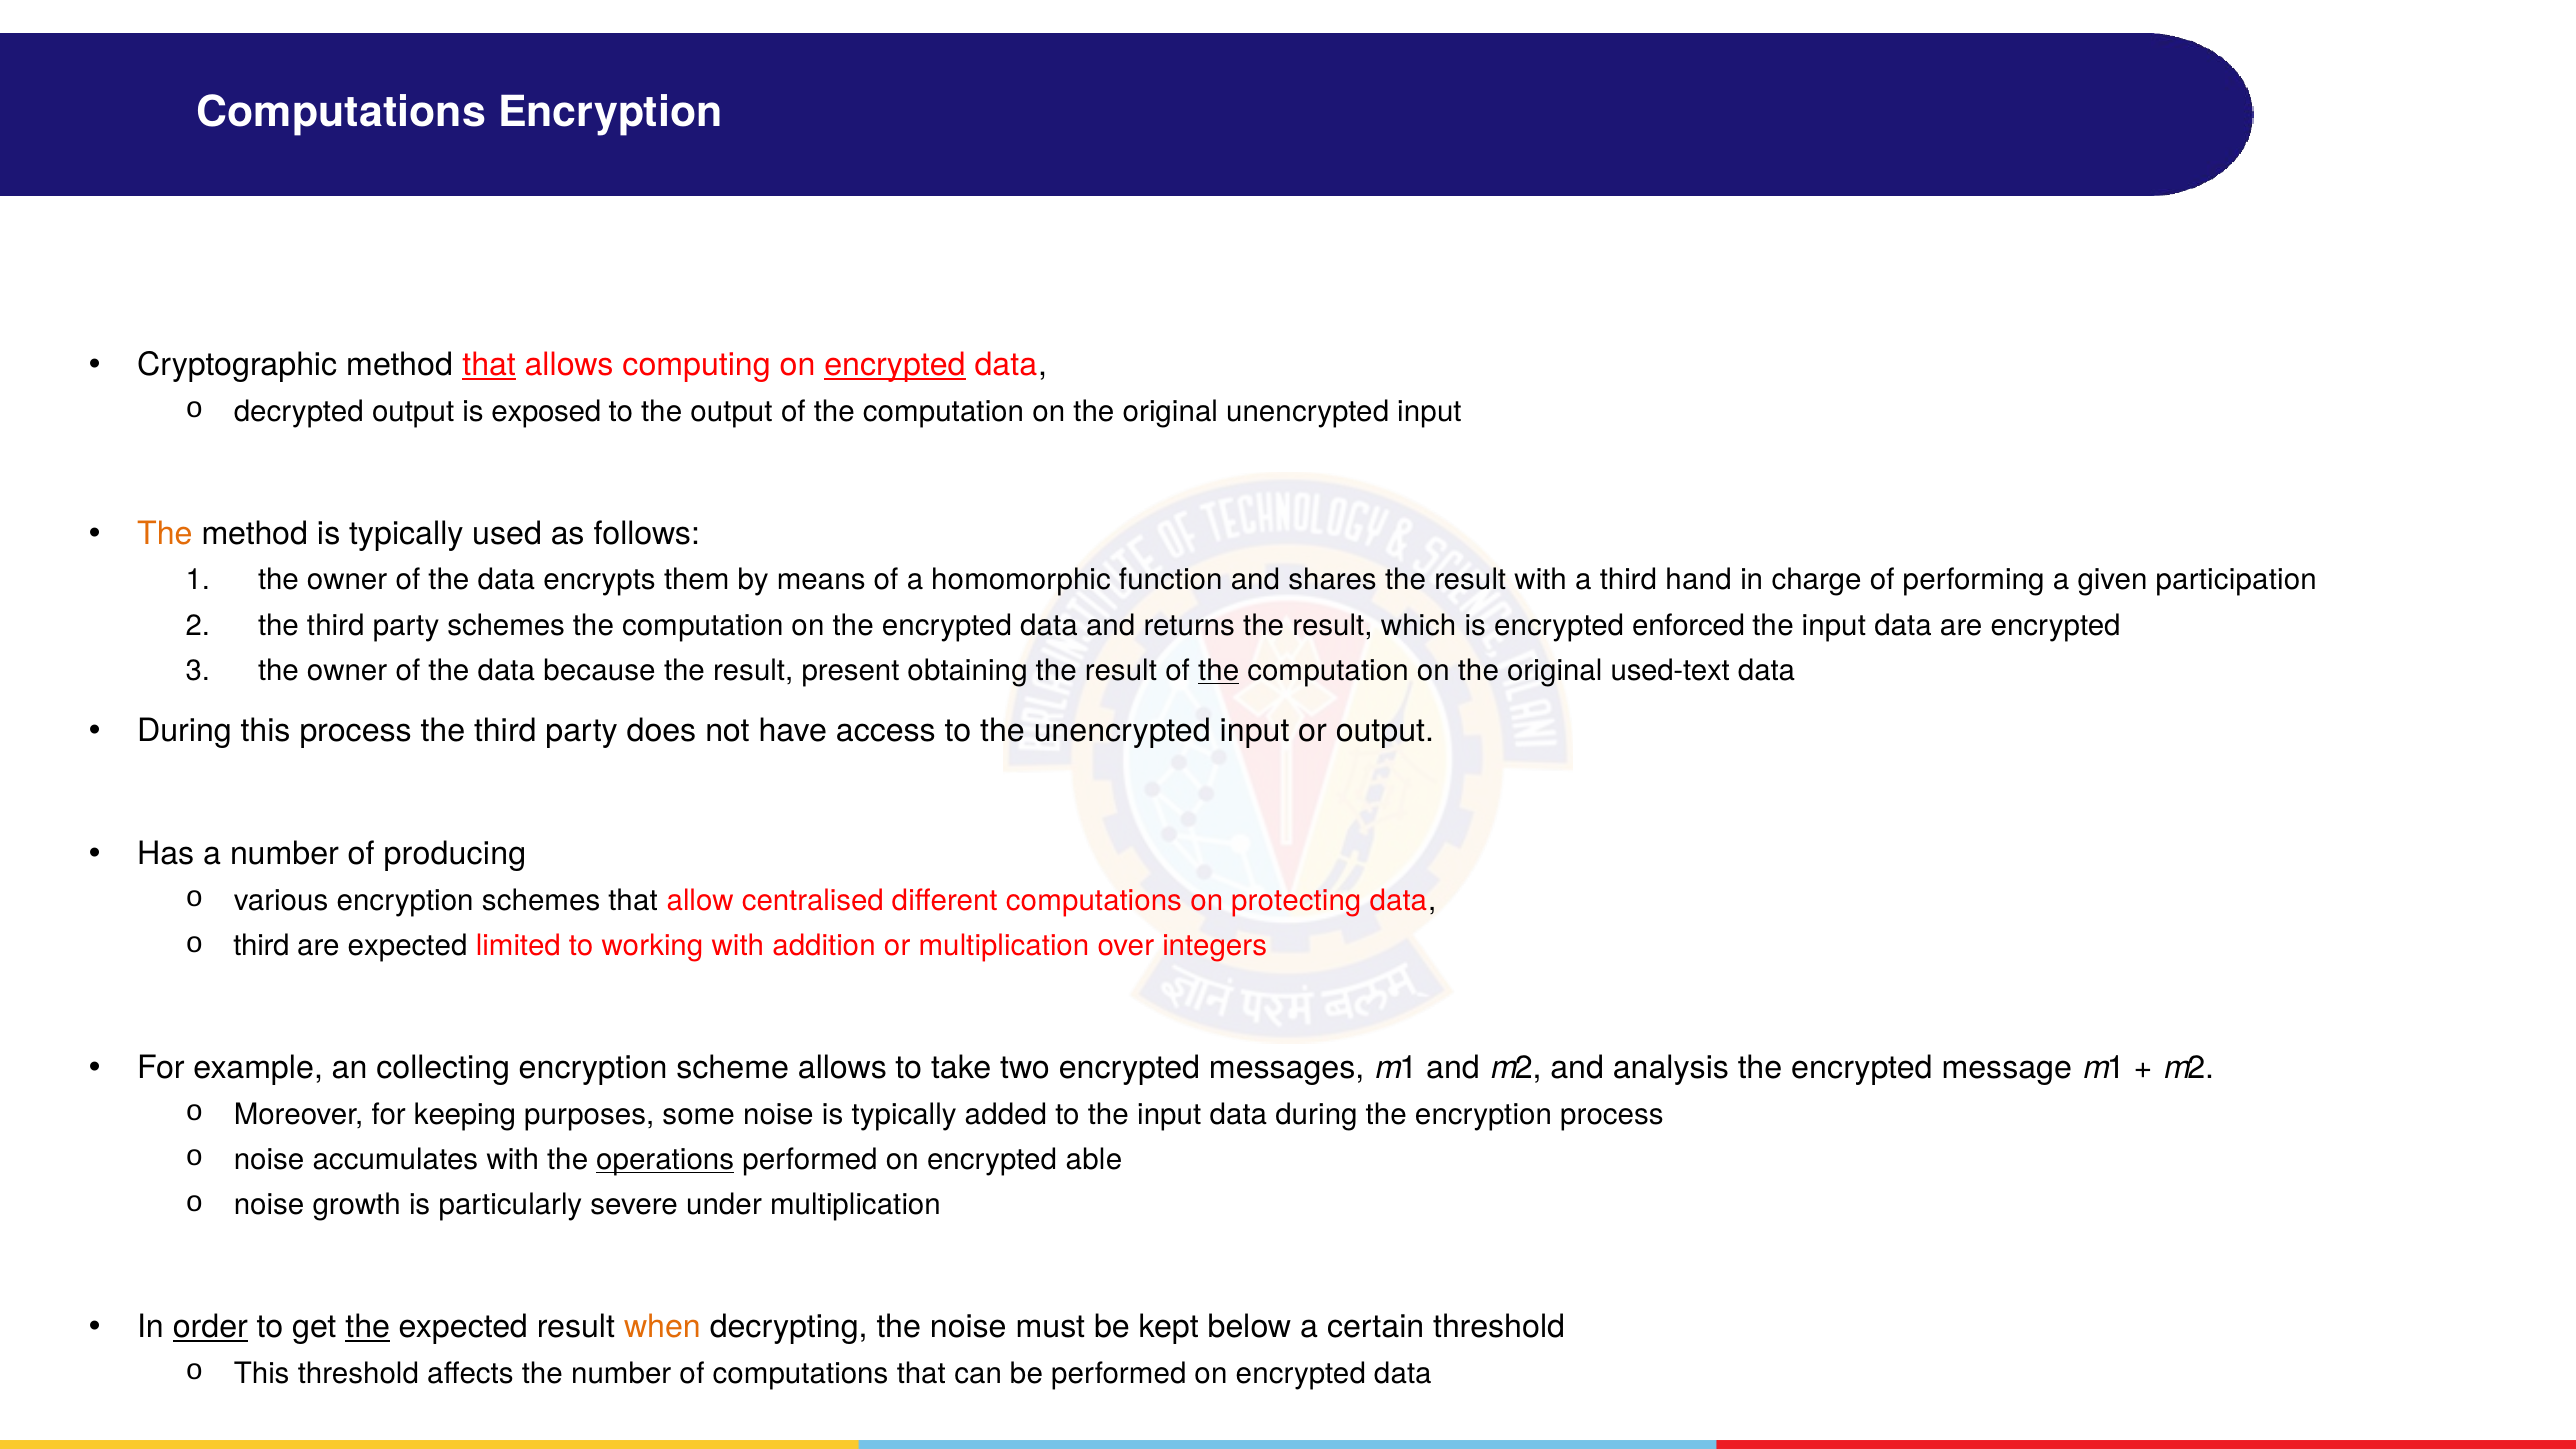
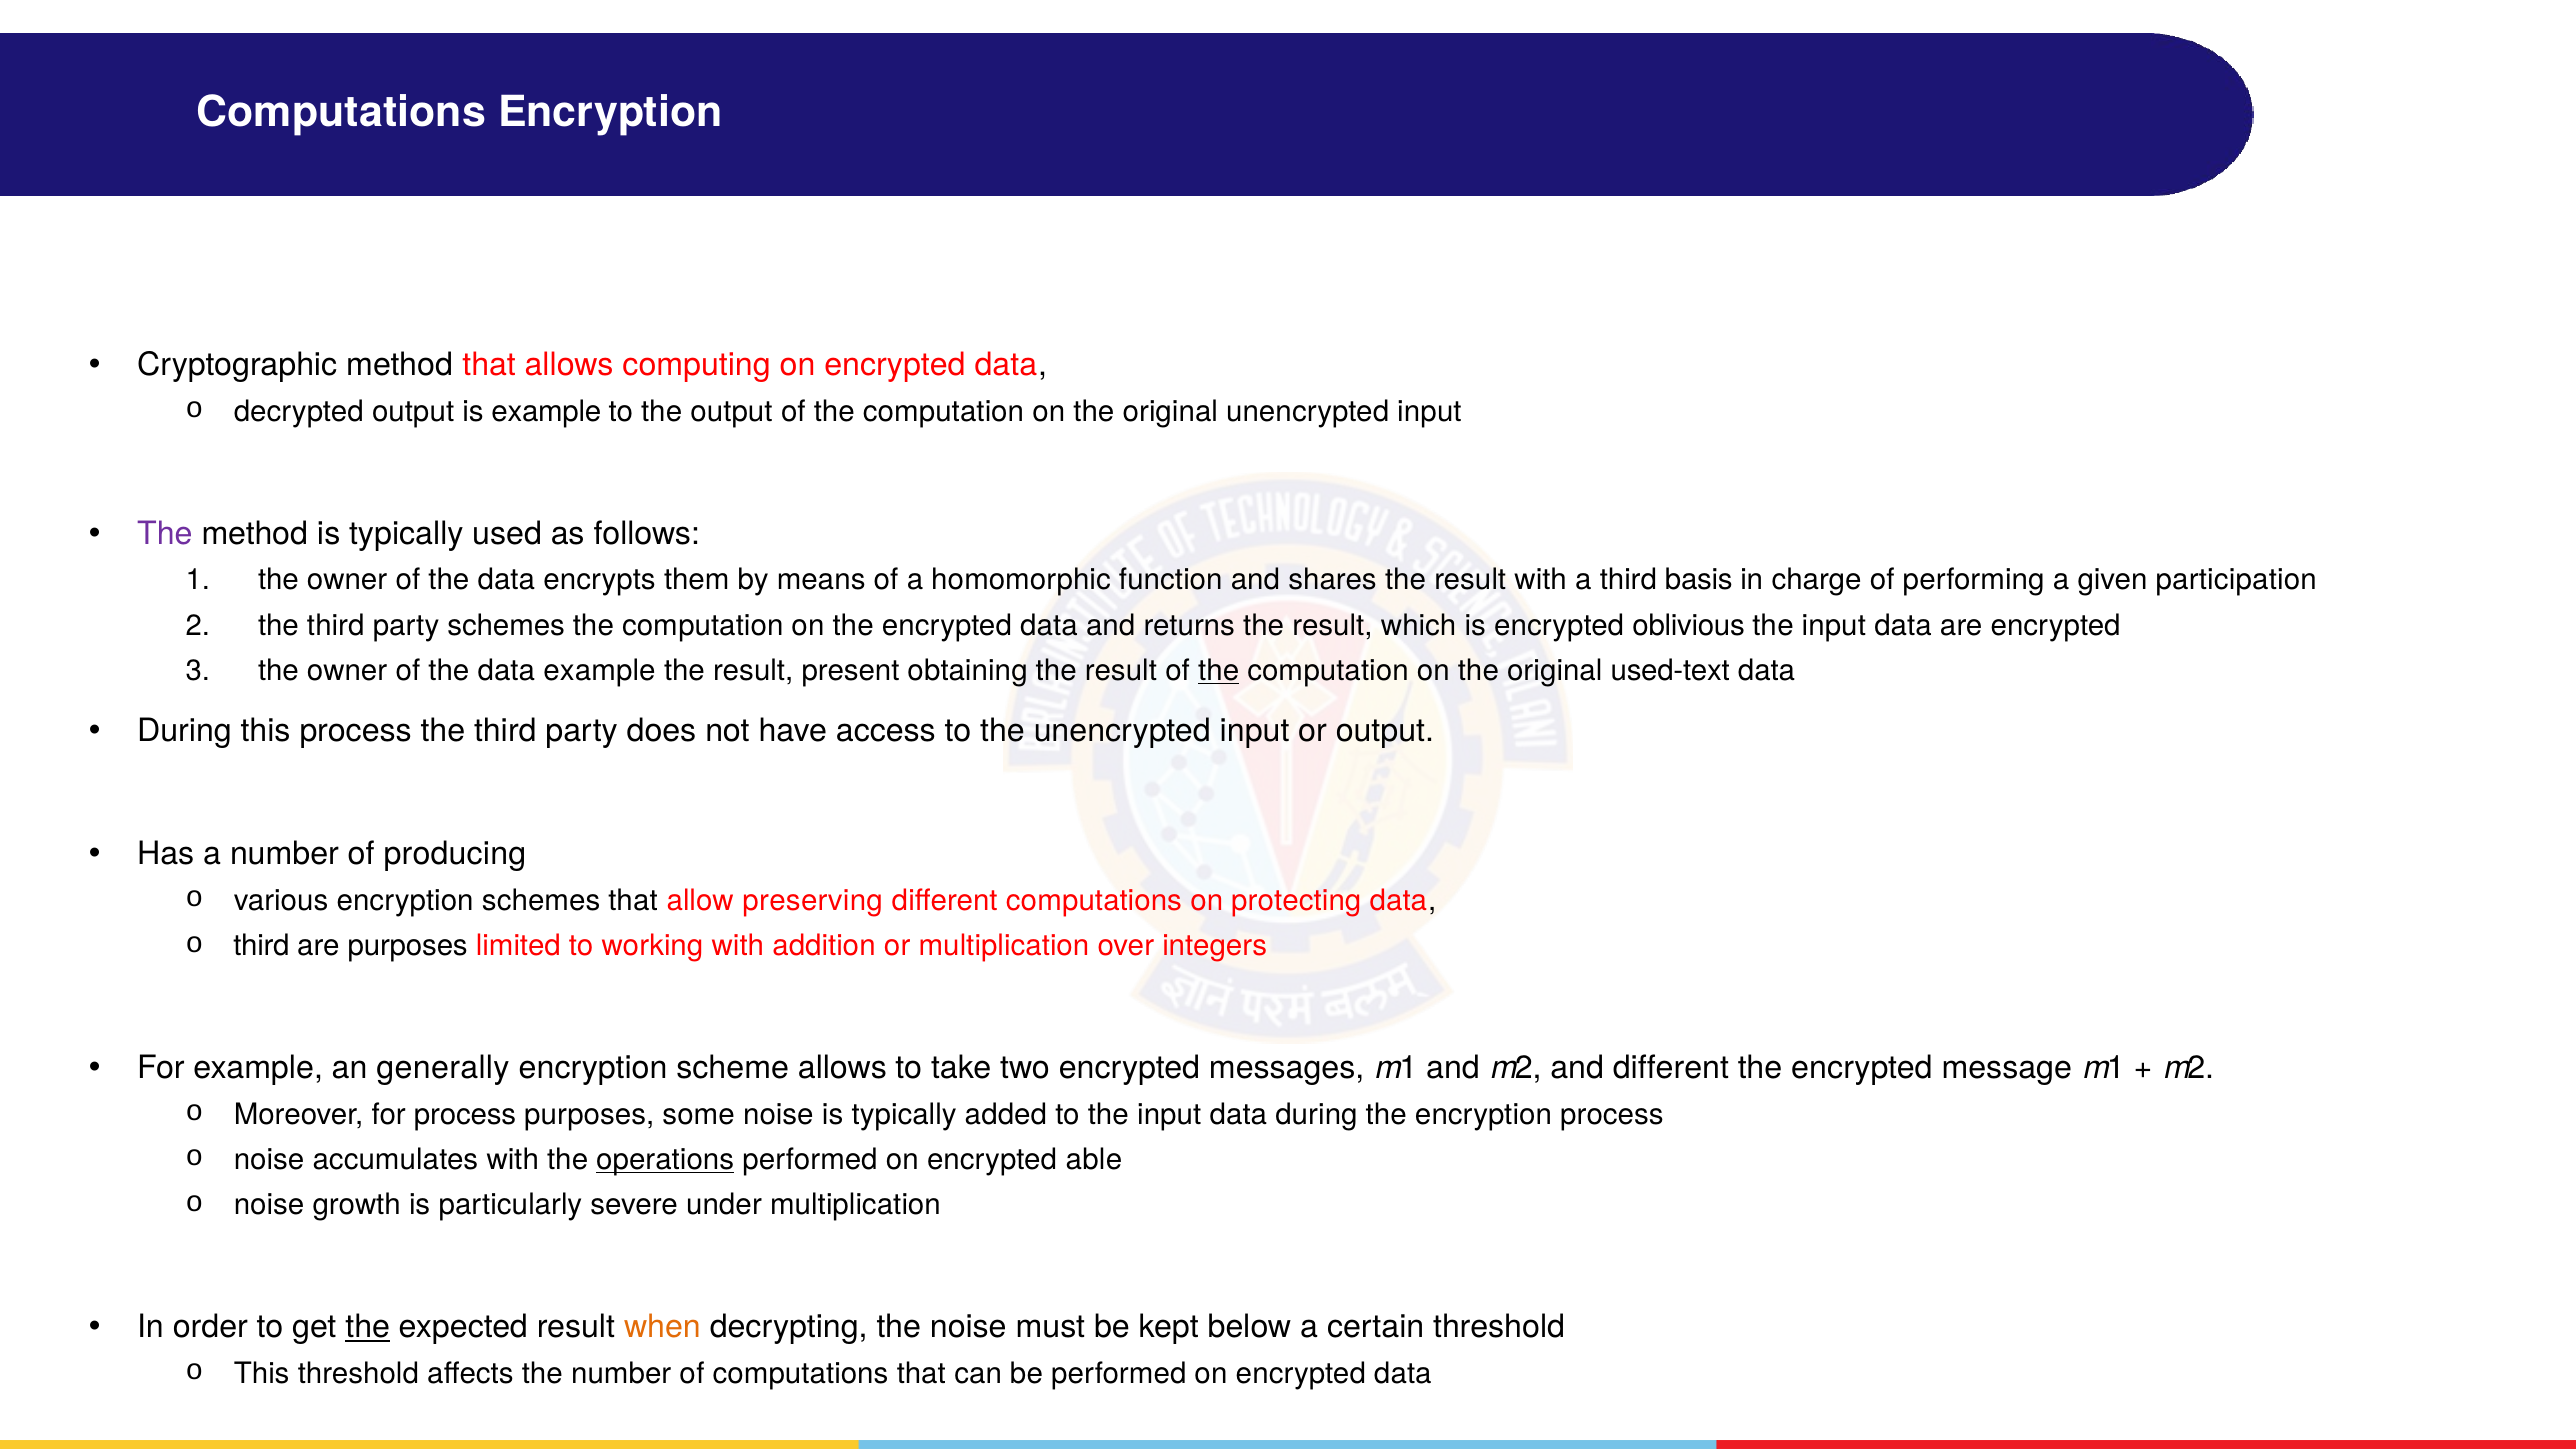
that underline: present -> none (489, 365)
encrypted underline: present -> none (895, 365)
is exposed: exposed -> example (546, 412)
The colour: orange -> purple (165, 533)
hand: hand -> basis (1699, 580)
enforced: enforced -> oblivious (1689, 625)
data because: because -> example (600, 671)
centralised: centralised -> preserving (813, 901)
are expected: expected -> purposes (408, 946)
collecting: collecting -> generally (443, 1068)
and analysis: analysis -> different (1671, 1068)
for keeping: keeping -> process (465, 1115)
order underline: present -> none (210, 1327)
